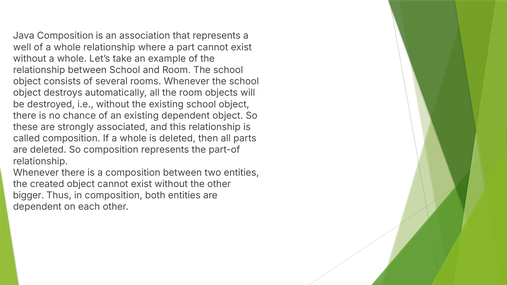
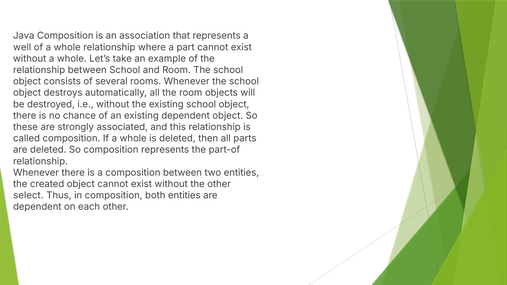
bigger: bigger -> select (28, 196)
